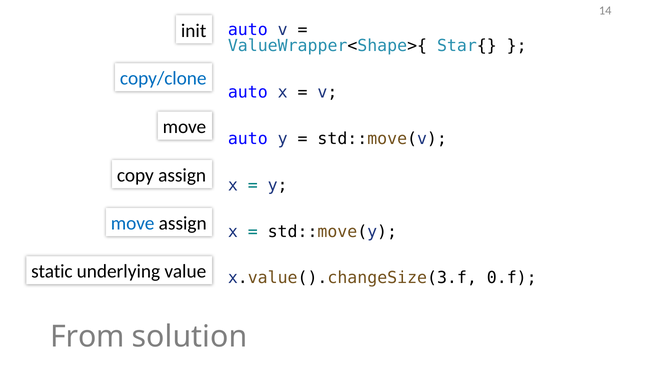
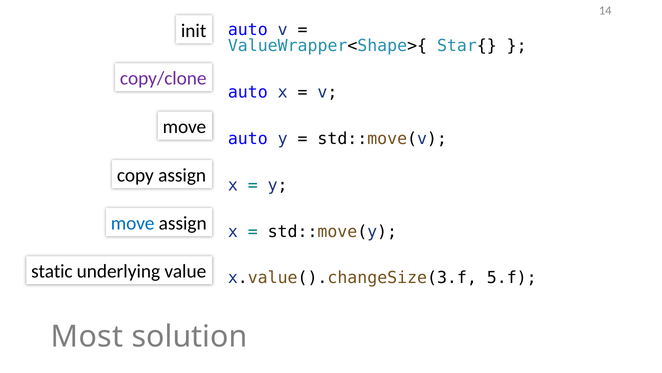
copy/clone colour: blue -> purple (163, 78)
0.f: 0.f -> 5.f (512, 278)
From: From -> Most (87, 336)
